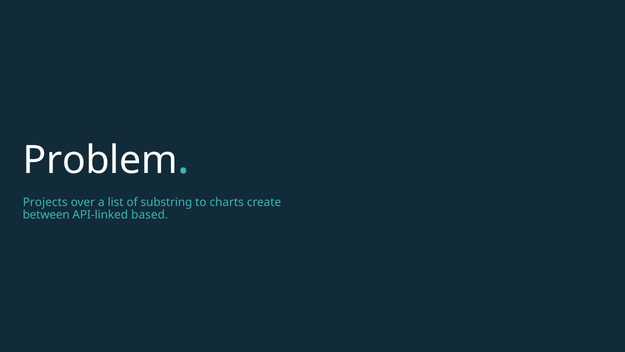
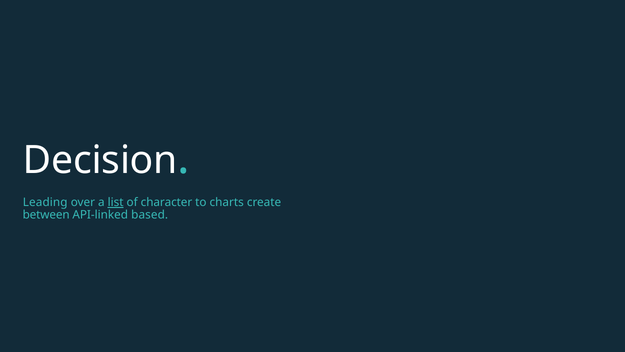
Problem: Problem -> Decision (100, 160)
Projects: Projects -> Leading (45, 202)
list underline: none -> present (116, 202)
substring: substring -> character (166, 202)
